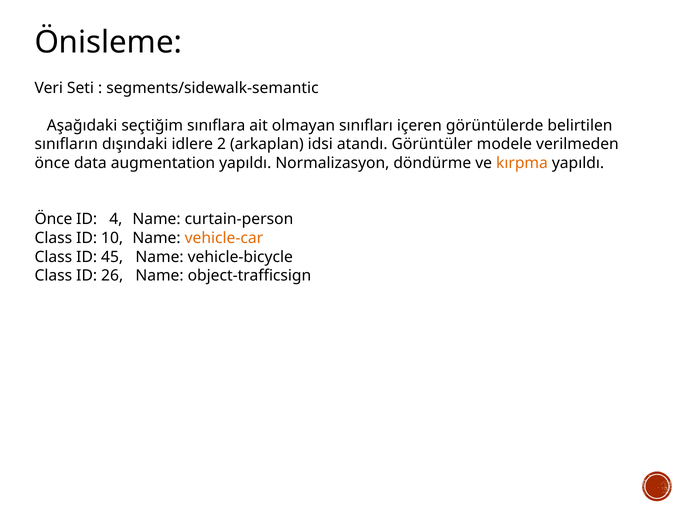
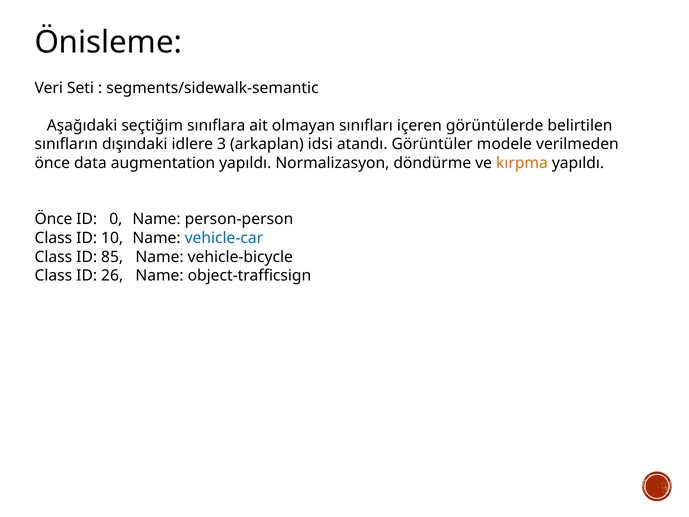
2: 2 -> 3 (221, 144)
4: 4 -> 0 (116, 219)
curtain-person: curtain-person -> person-person (239, 219)
vehicle-car colour: orange -> blue (224, 238)
45: 45 -> 85 (112, 257)
